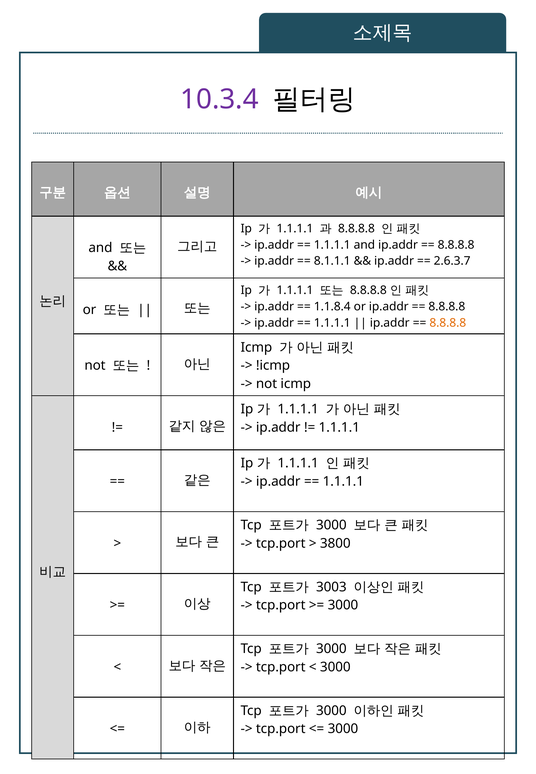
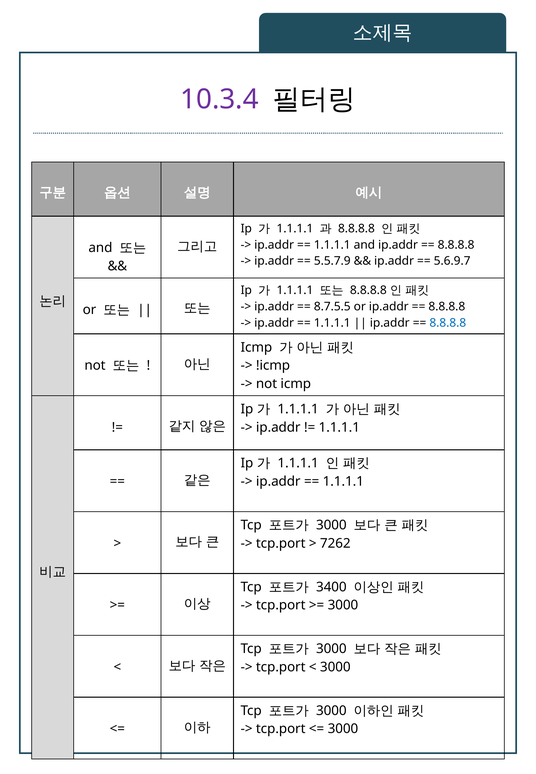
8.1.1.1: 8.1.1.1 -> 5.5.7.9 (332, 261)
2.6.3.7: 2.6.3.7 -> 5.6.9.7 (452, 261)
1.1.8.4: 1.1.8.4 -> 8.7.5.5 (332, 307)
8.8.8.8 colour: orange -> blue (448, 323)
3800: 3800 -> 7262 (335, 543)
3003: 3003 -> 3400 (331, 587)
